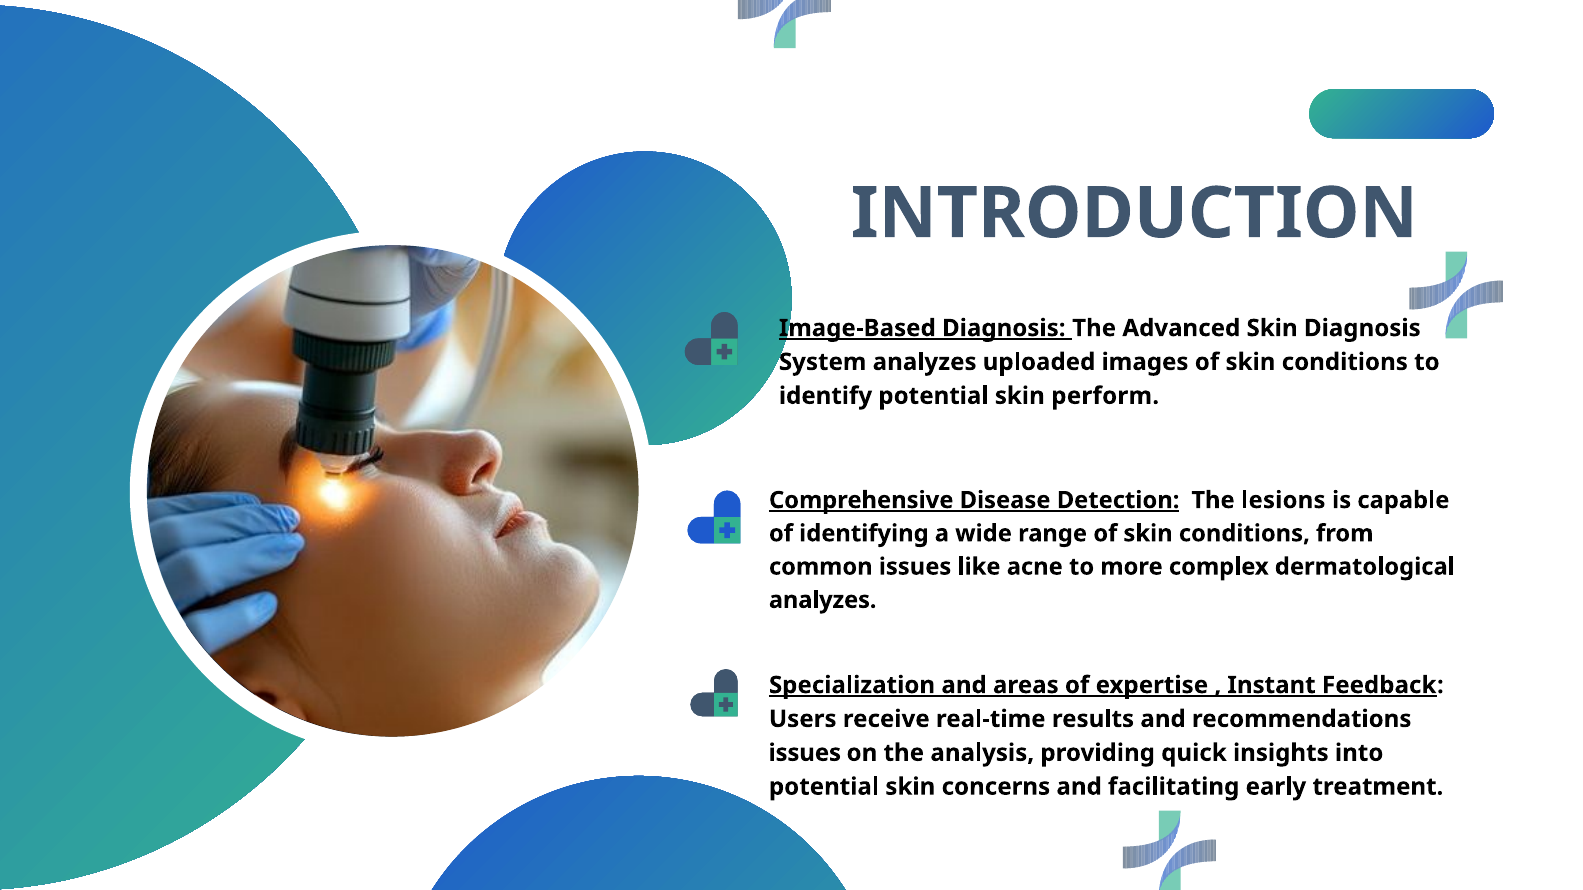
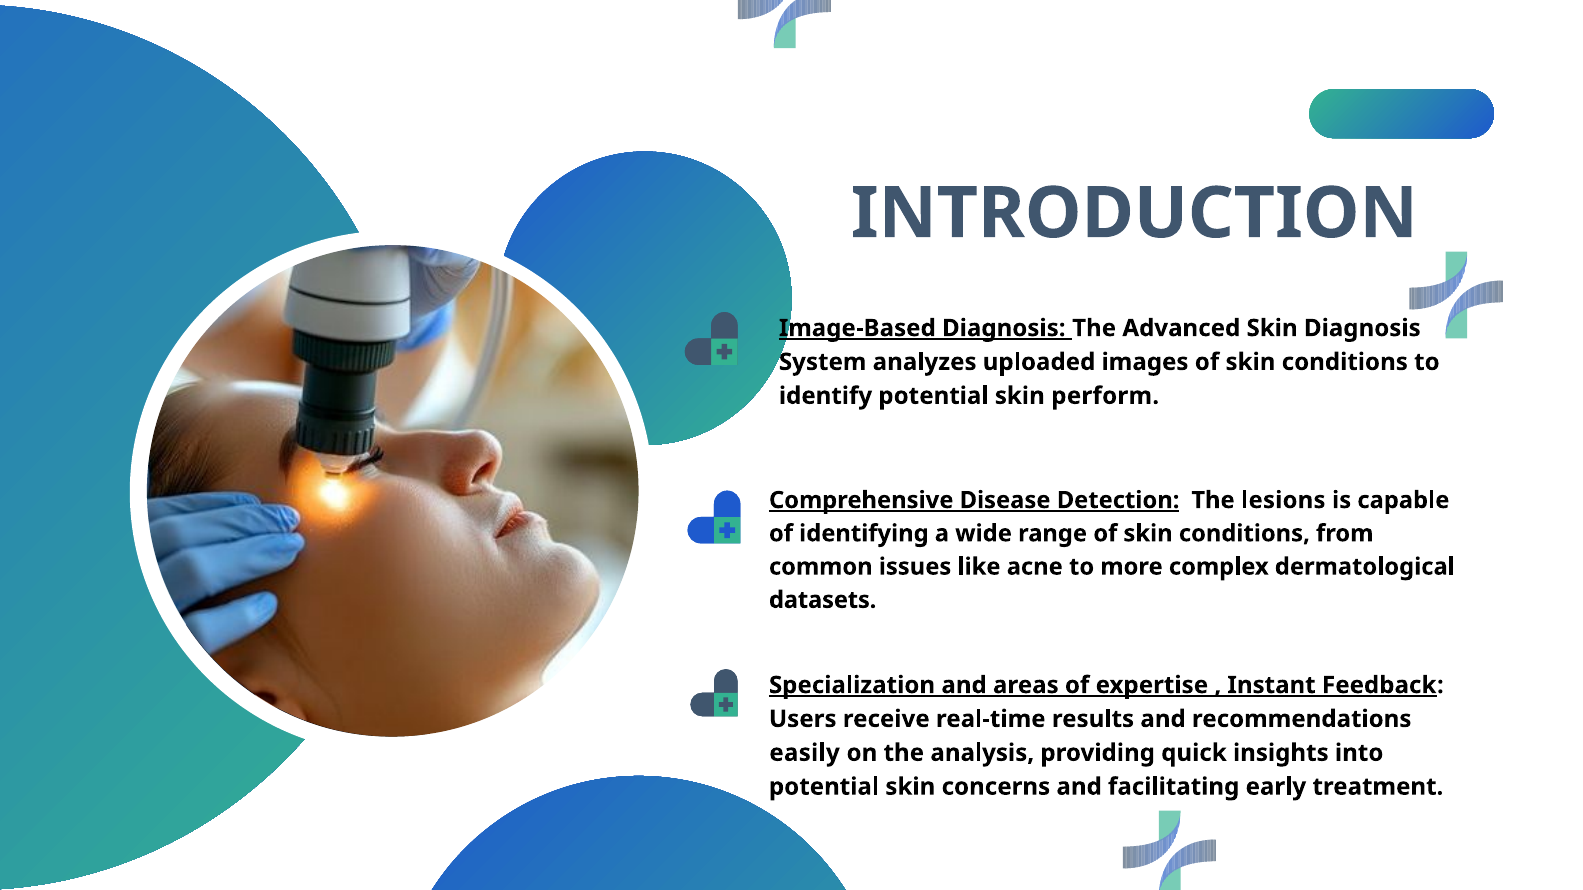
analyzes: analyzes -> datasets (823, 600)
issues: issues -> easily (805, 753)
